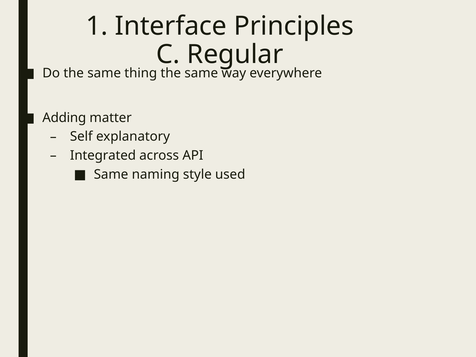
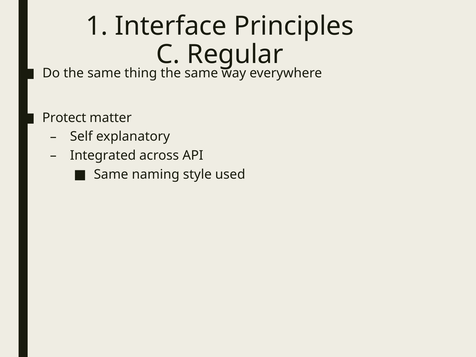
Adding: Adding -> Protect (64, 118)
